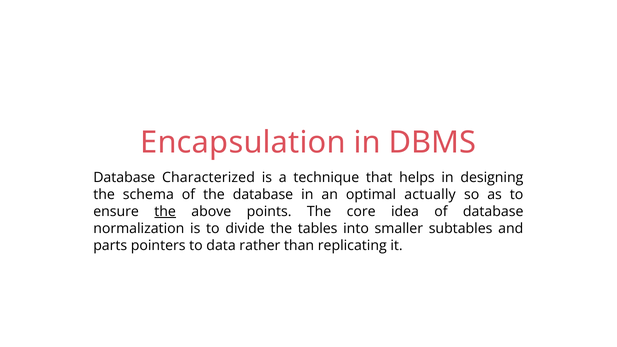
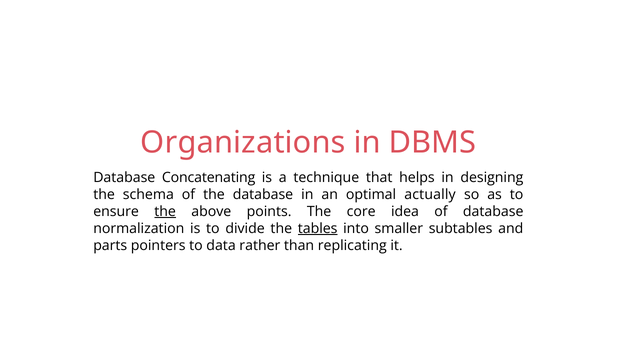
Encapsulation: Encapsulation -> Organizations (243, 142)
Characterized: Characterized -> Concatenating (209, 178)
tables underline: none -> present (318, 228)
